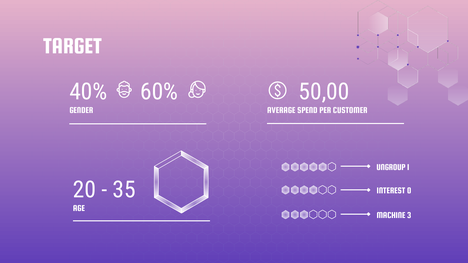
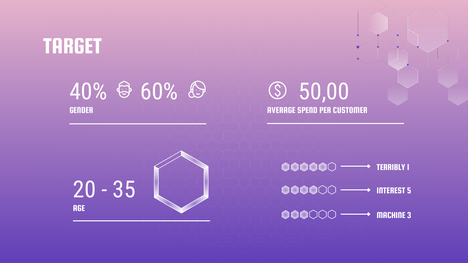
UNGROUP: UNGROUP -> TERRIBLY (391, 167)
0: 0 -> 5 (409, 191)
